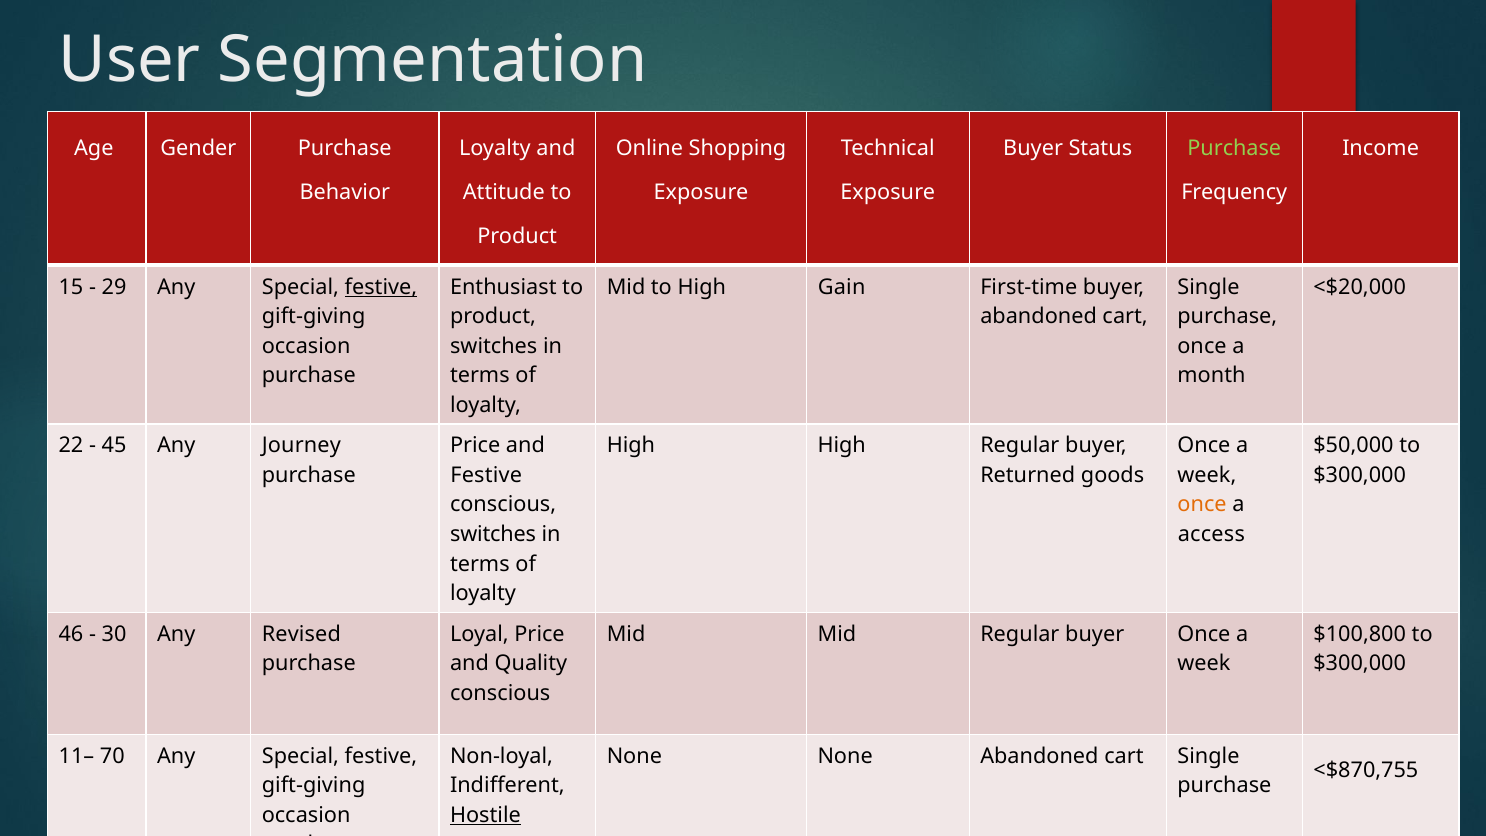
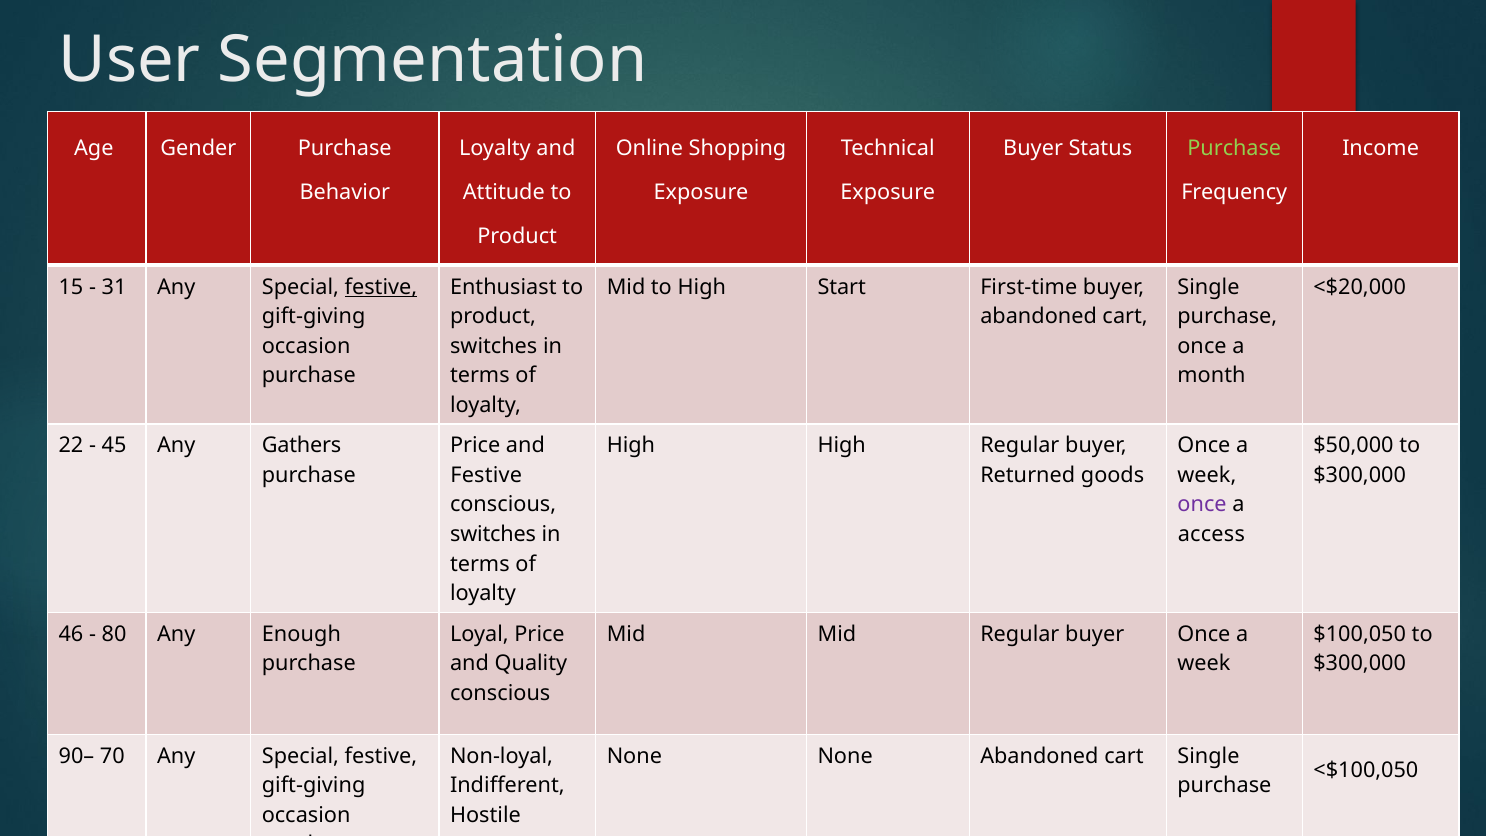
29: 29 -> 31 (114, 287)
Gain: Gain -> Start (842, 287)
Journey: Journey -> Gathers (302, 446)
once colour: orange -> purple (1202, 505)
30: 30 -> 80 (114, 634)
Revised: Revised -> Enough (301, 634)
$100,800: $100,800 -> $100,050 (1360, 634)
11–: 11– -> 90– (76, 756)
<$870,755: <$870,755 -> <$100,050 (1366, 771)
Hostile underline: present -> none (485, 815)
